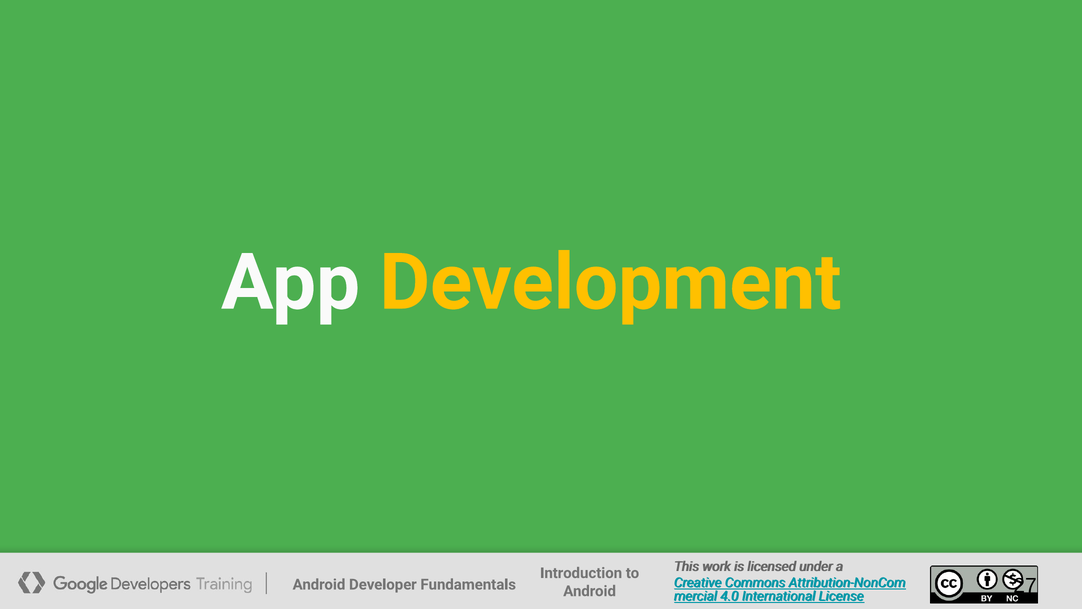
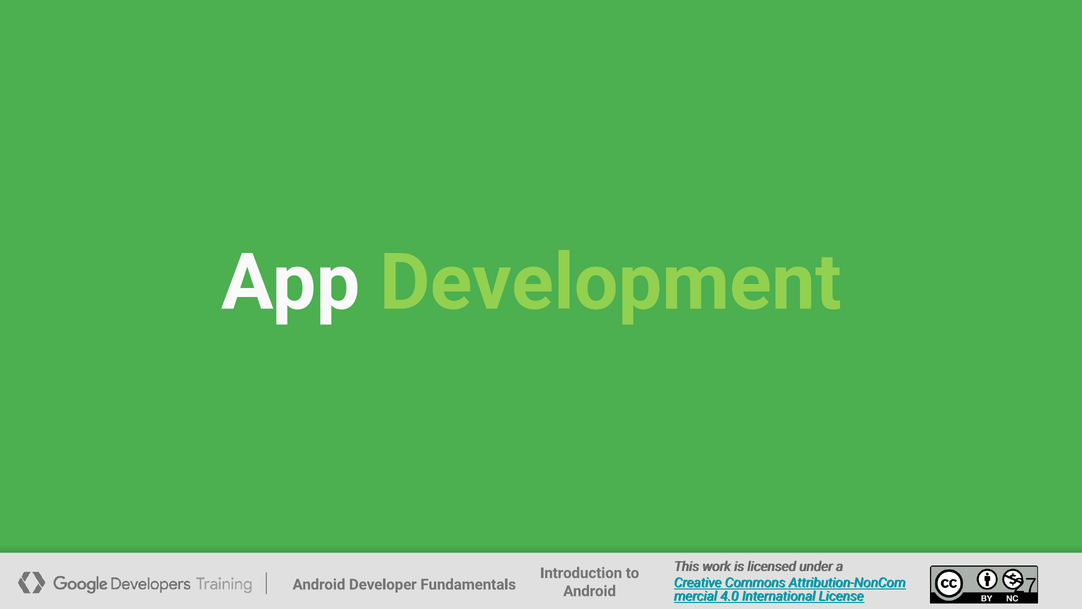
Development colour: yellow -> light green (610, 283)
